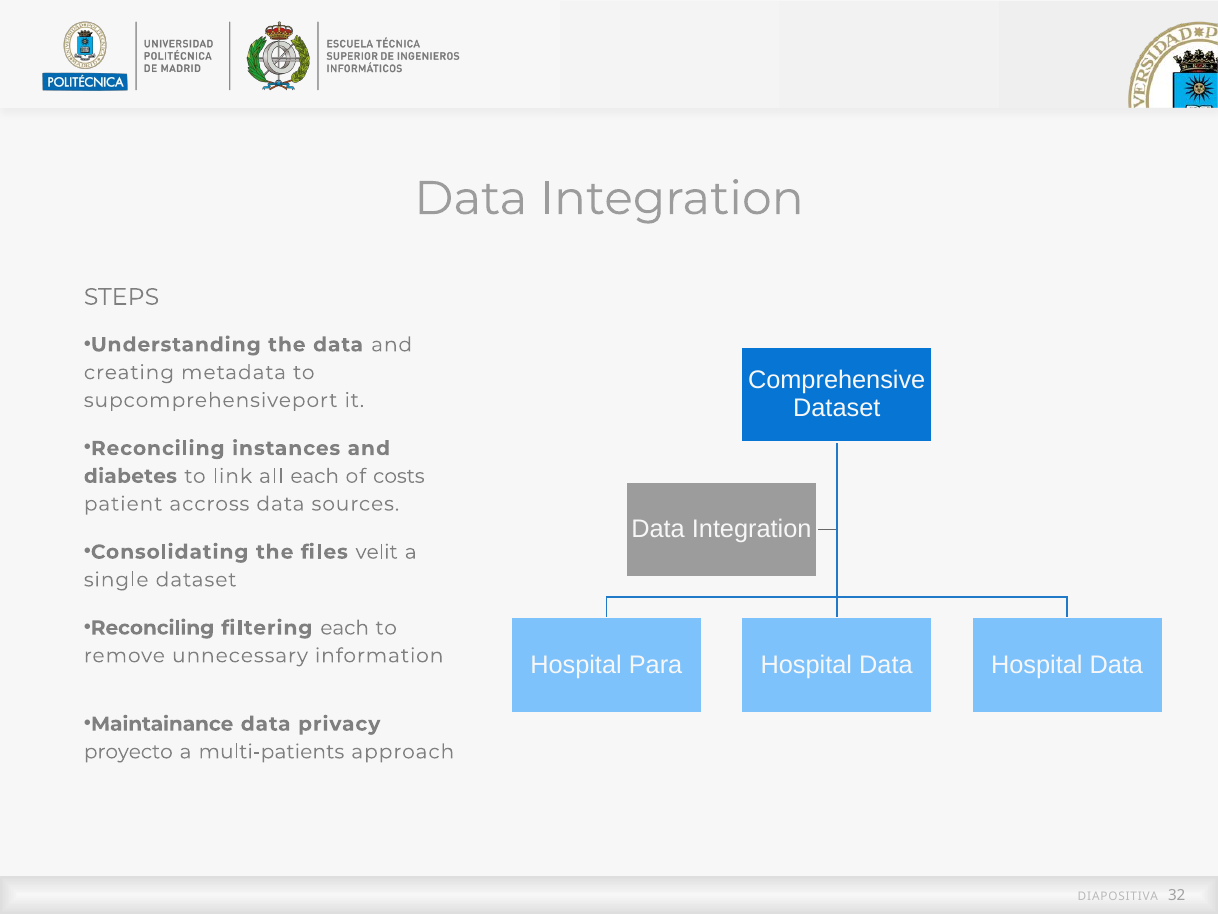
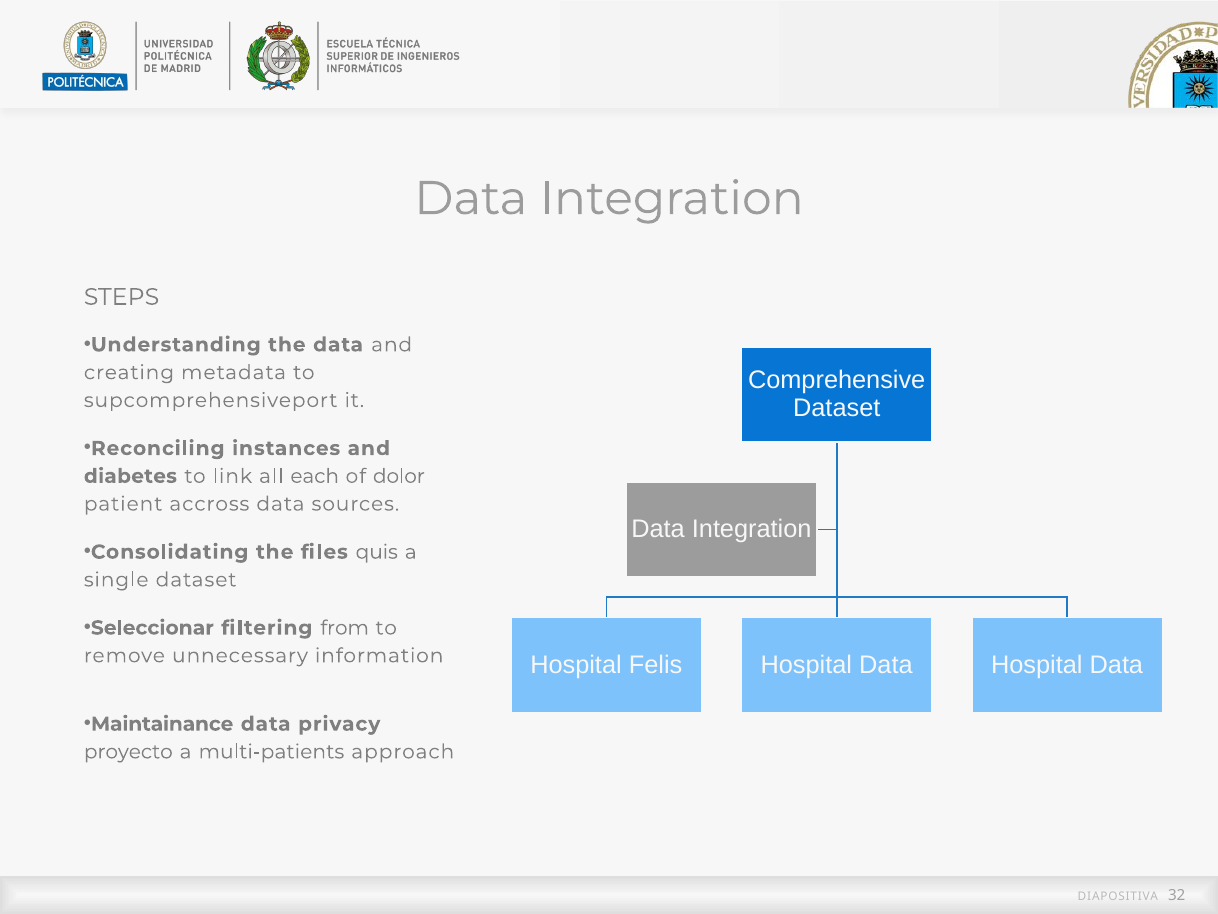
costs: costs -> dolor (399, 476)
velit: velit -> quis (377, 552)
Reconciling: Reconciling -> Seleccionar (152, 628)
filtering each: each -> from (345, 628)
Para: Para -> Felis (656, 664)
